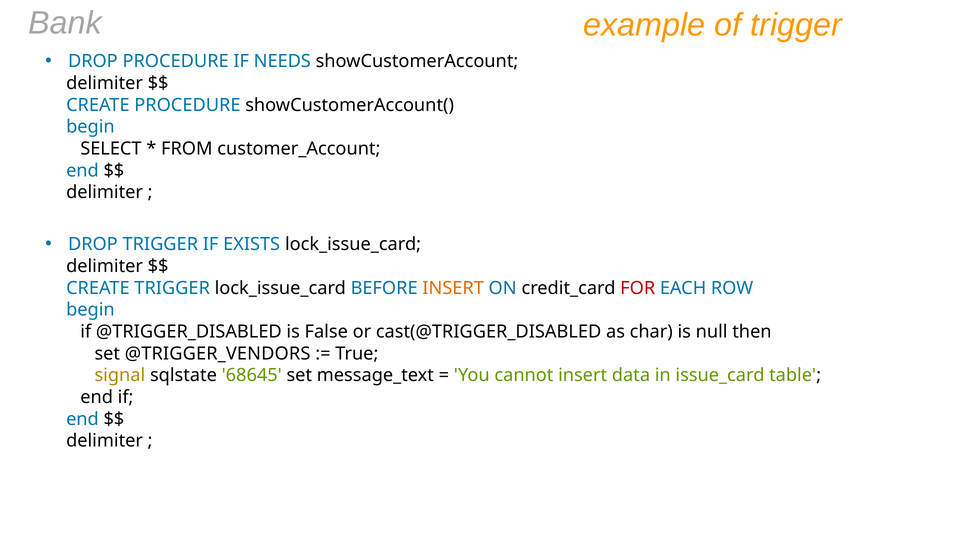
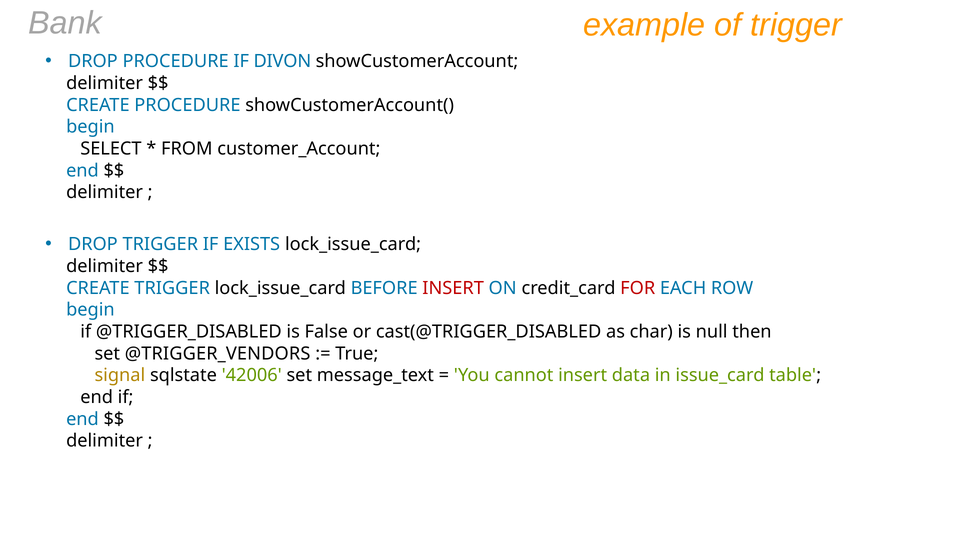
NEEDS: NEEDS -> DIVON (282, 61)
INSERT colour: orange -> red (453, 288)
68645: 68645 -> 42006 (252, 375)
